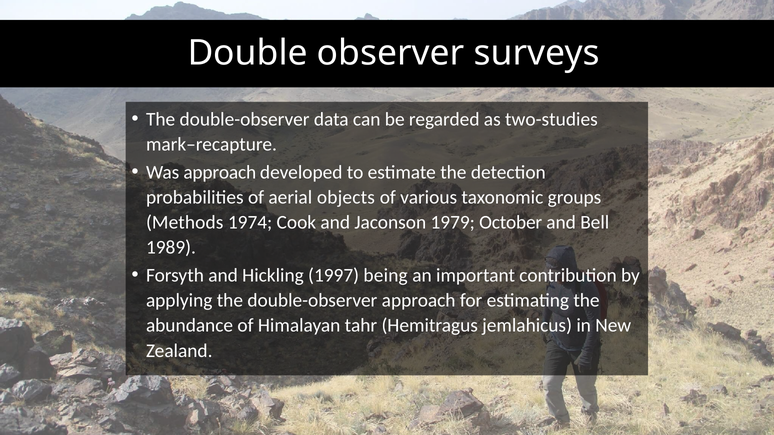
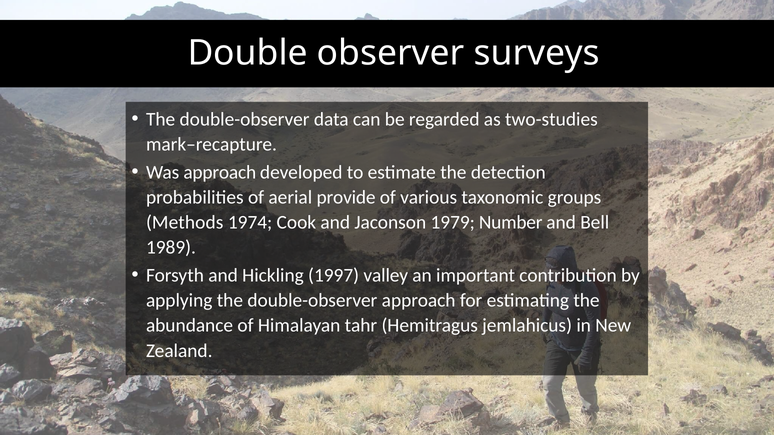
objects: objects -> provide (346, 198)
October: October -> Number (511, 223)
being: being -> valley (386, 276)
